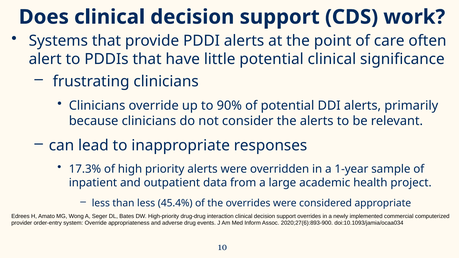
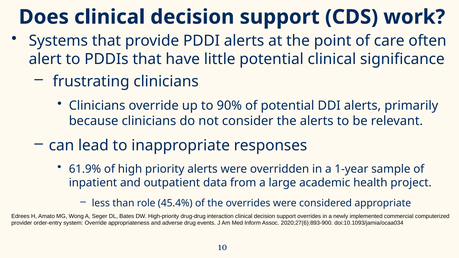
17.3%: 17.3% -> 61.9% (85, 169)
than less: less -> role (146, 203)
